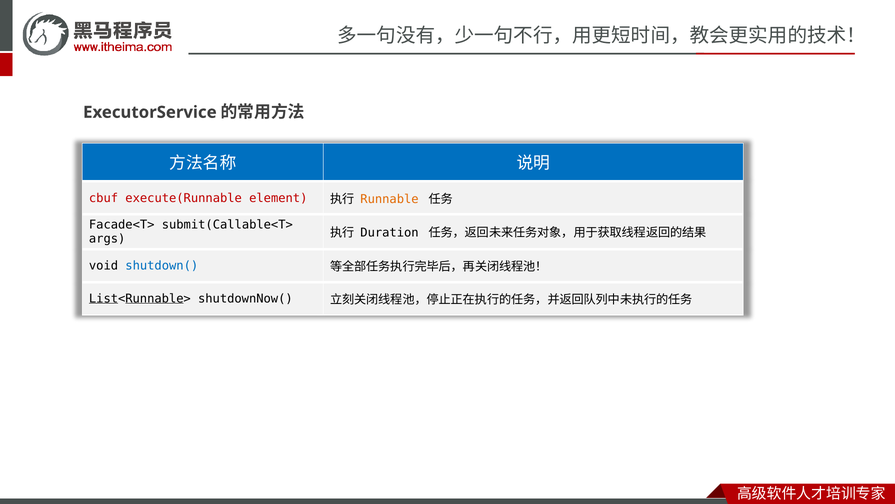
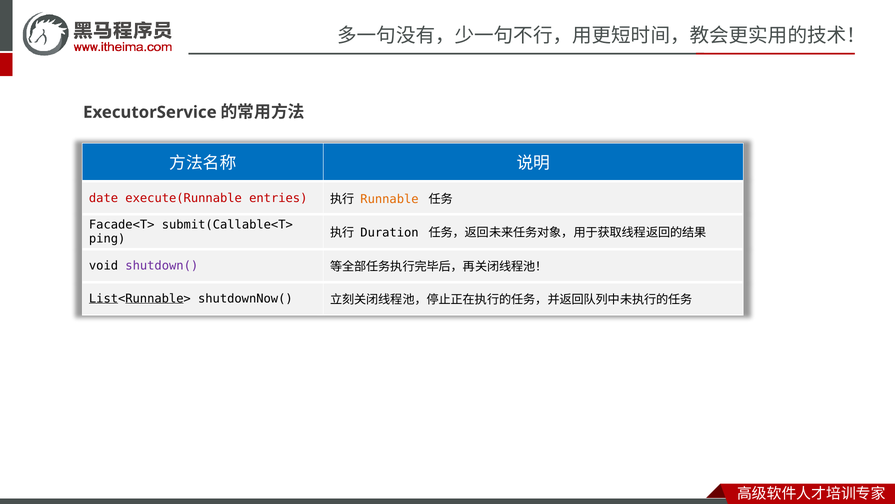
cbuf: cbuf -> date (104, 198)
element: element -> entries (278, 198)
args: args -> ping (107, 239)
shutdown( colour: blue -> purple (162, 265)
